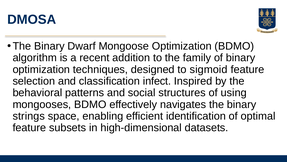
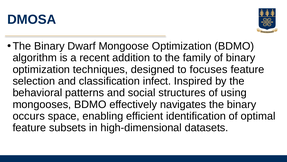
sigmoid: sigmoid -> focuses (209, 69)
strings: strings -> occurs (29, 116)
